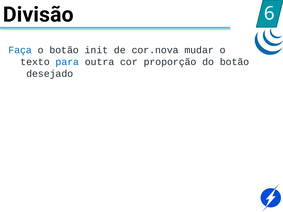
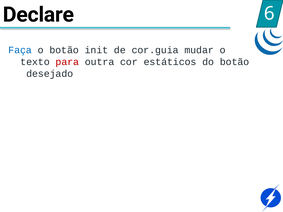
Divisão: Divisão -> Declare (38, 15)
cor.nova: cor.nova -> cor.guia (155, 50)
para colour: blue -> red (67, 62)
proporção: proporção -> estáticos (170, 62)
